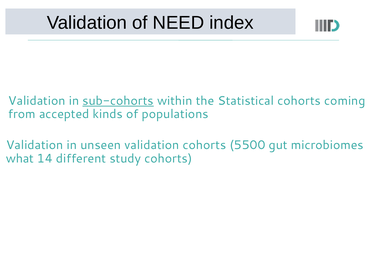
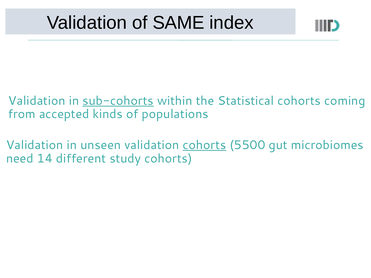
NEED: NEED -> SAME (179, 23)
cohorts underline: none -> present (204, 145)
what: what -> need (20, 159)
